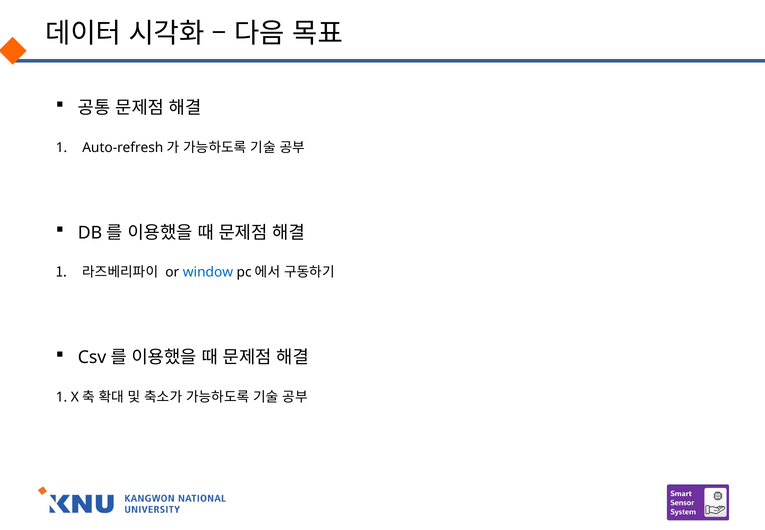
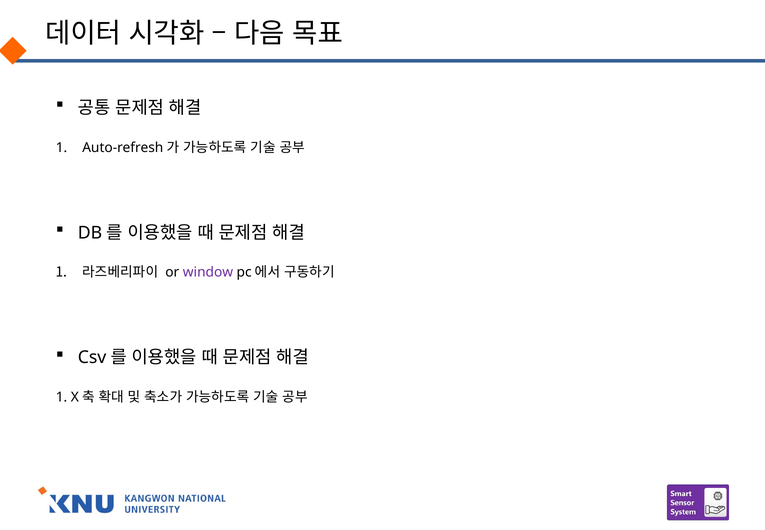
window colour: blue -> purple (208, 272)
